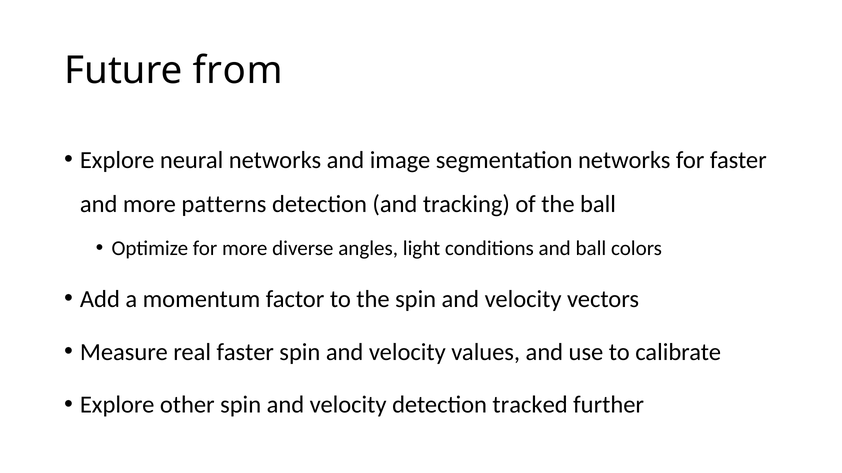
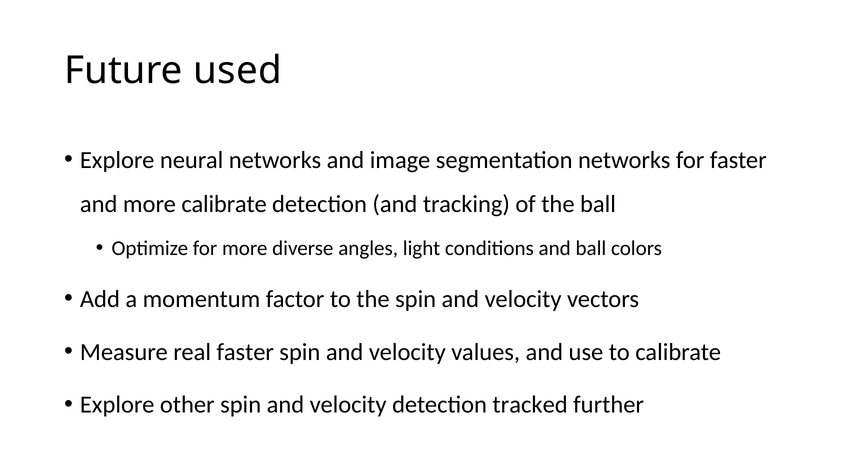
from: from -> used (238, 71)
more patterns: patterns -> calibrate (224, 204)
